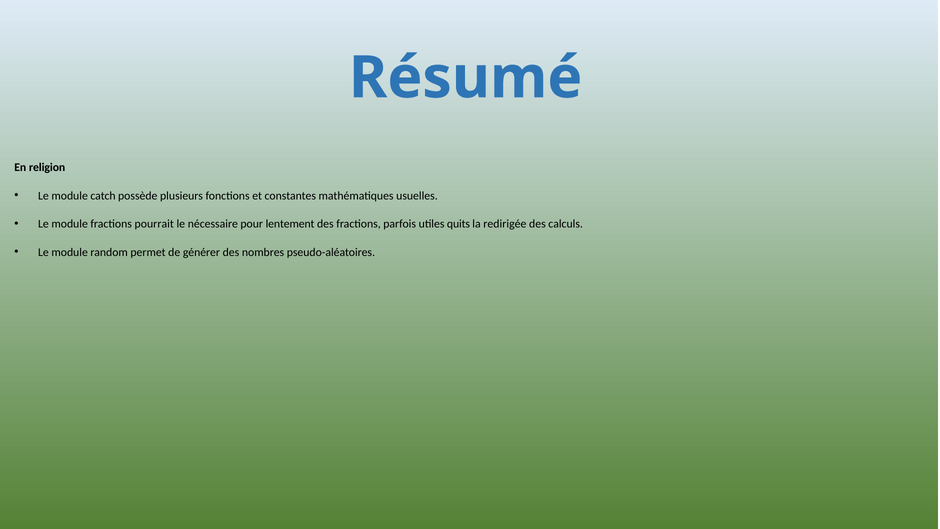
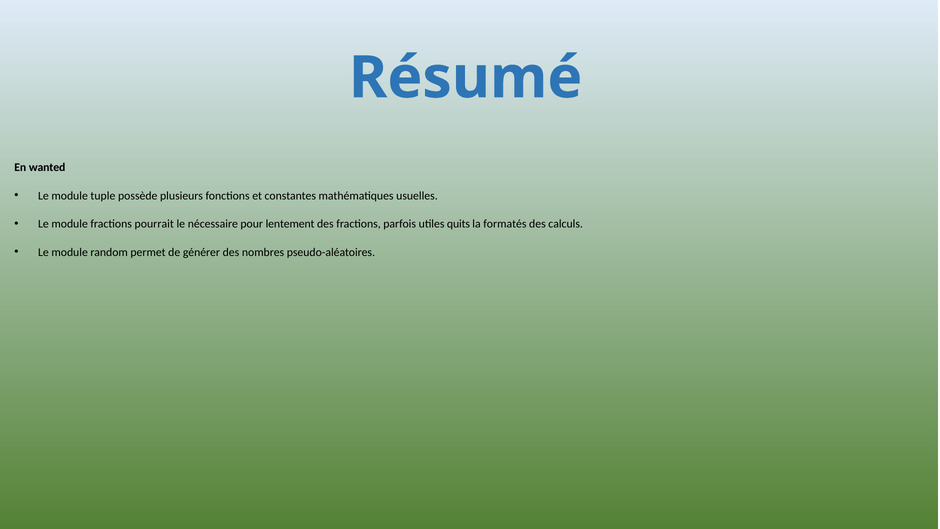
religion: religion -> wanted (47, 167)
catch: catch -> tuple (103, 196)
redirigée: redirigée -> formatés (505, 224)
